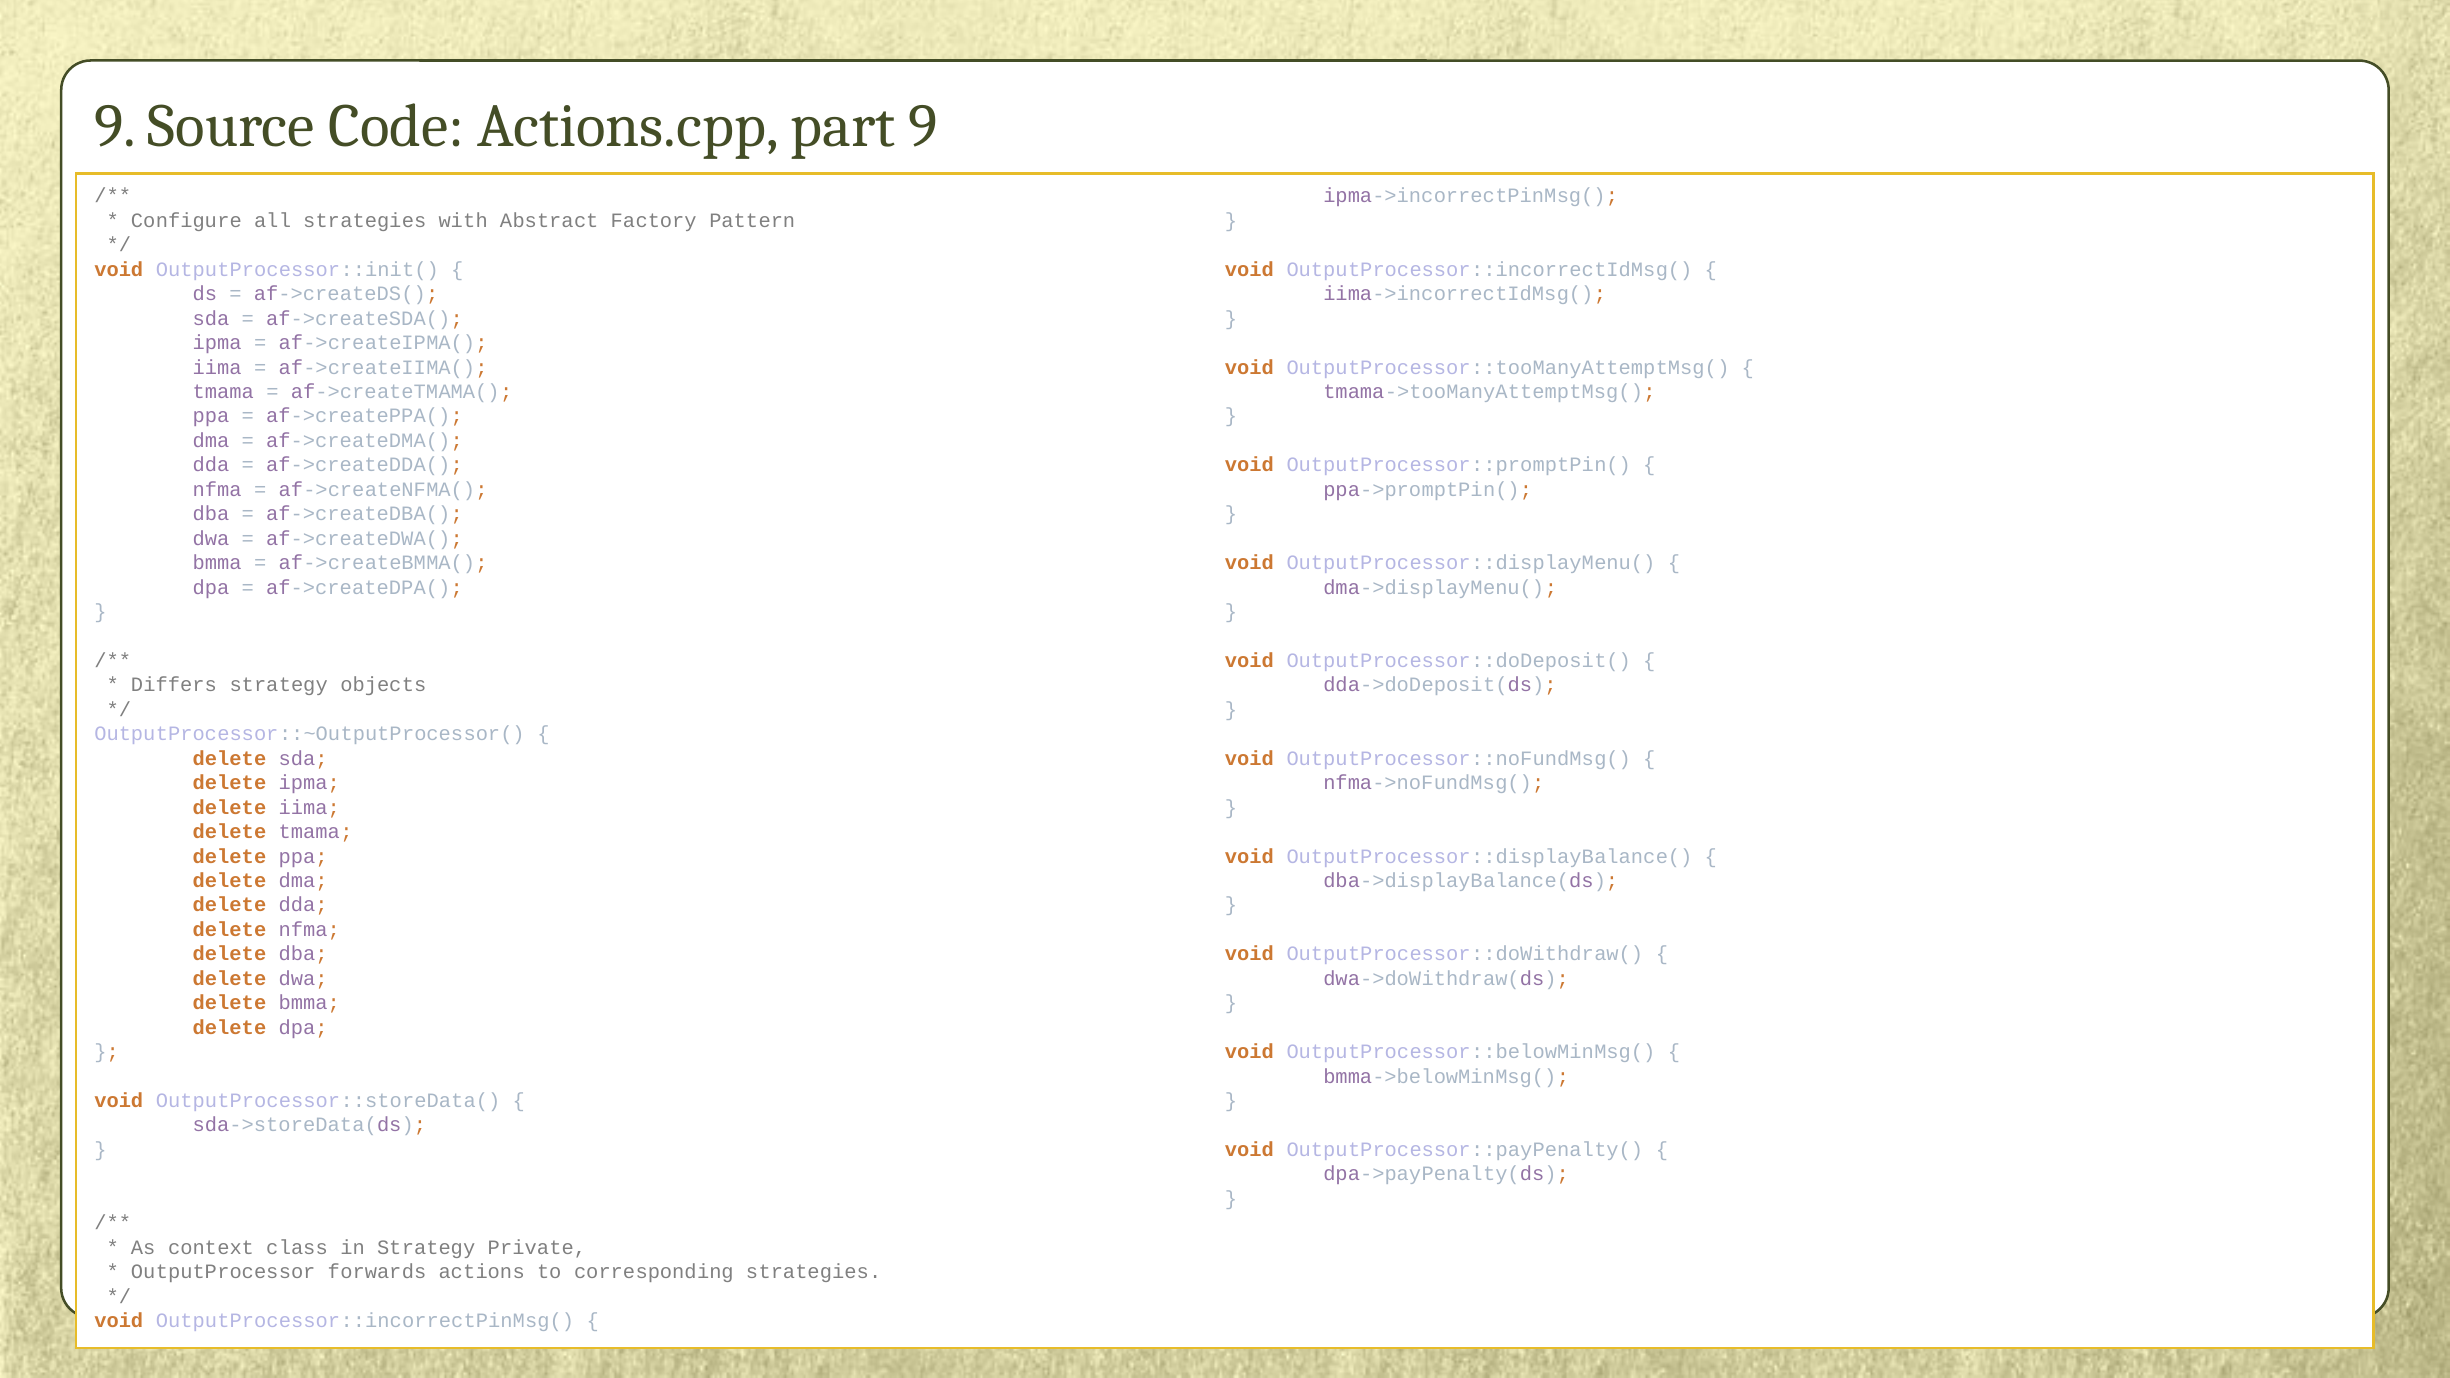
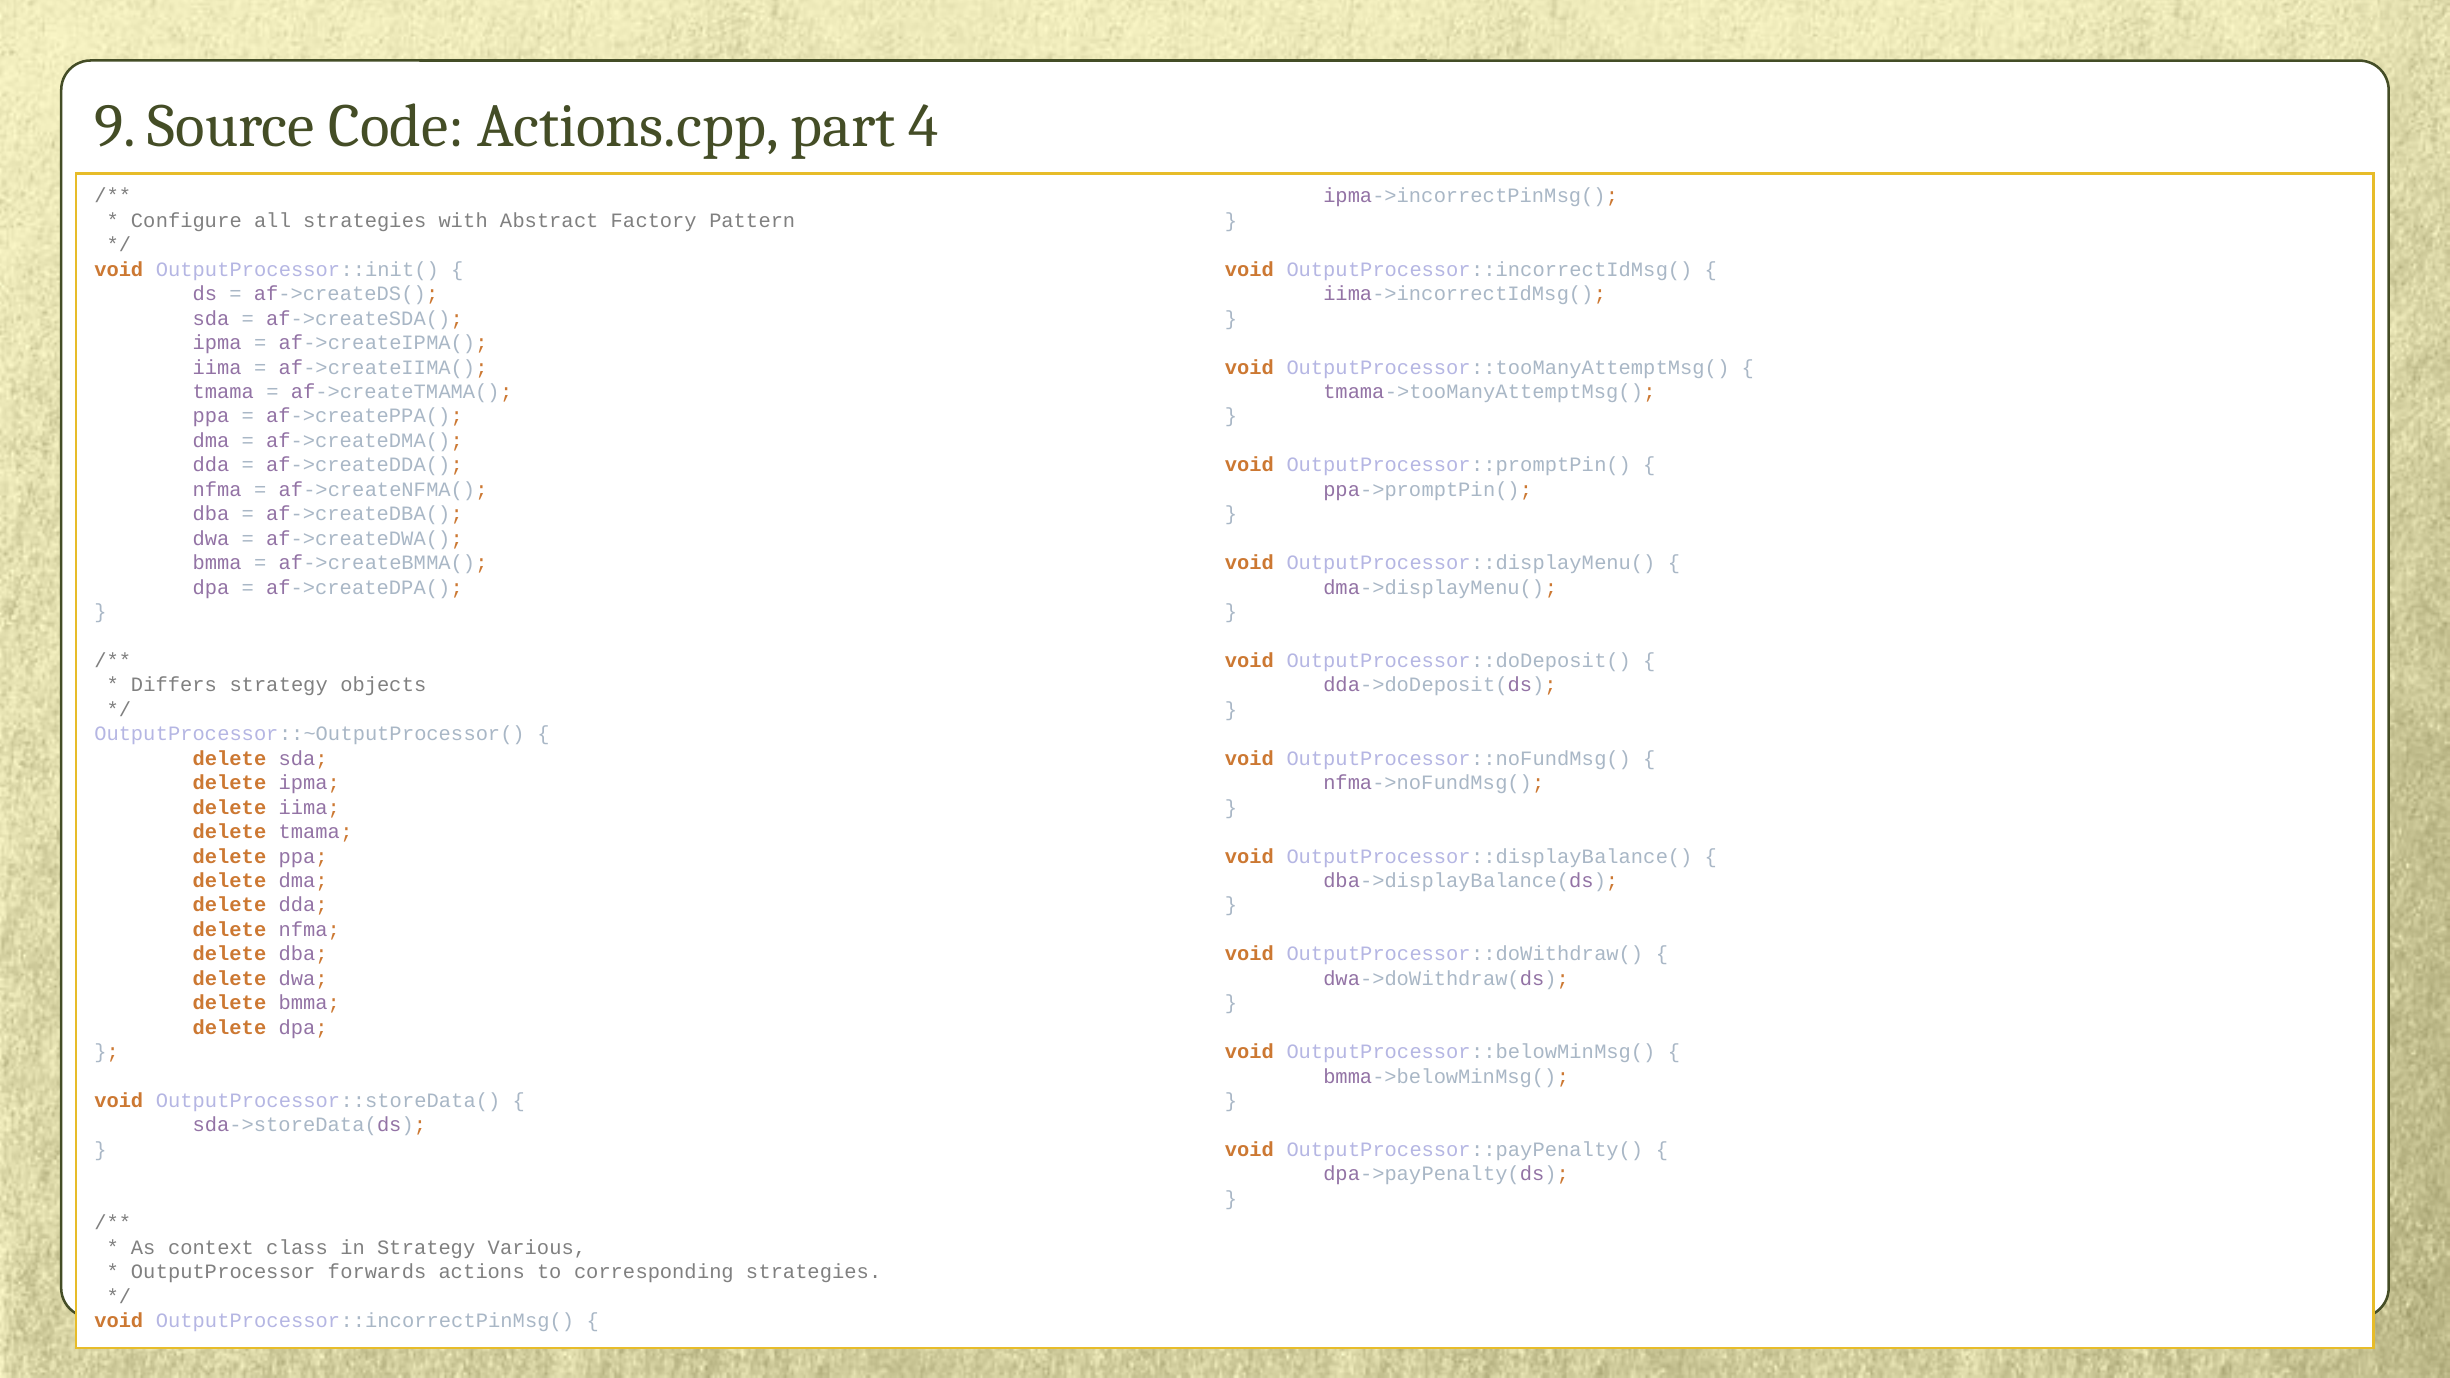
part 9: 9 -> 4 (923, 127)
Private: Private -> Various (537, 1248)
